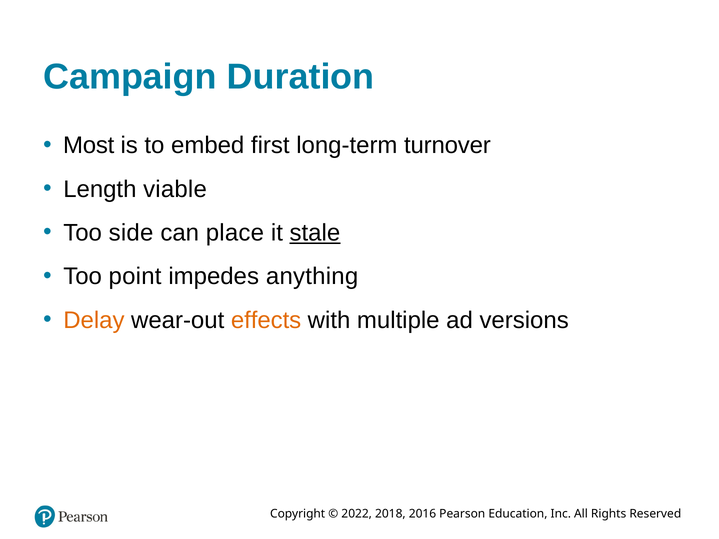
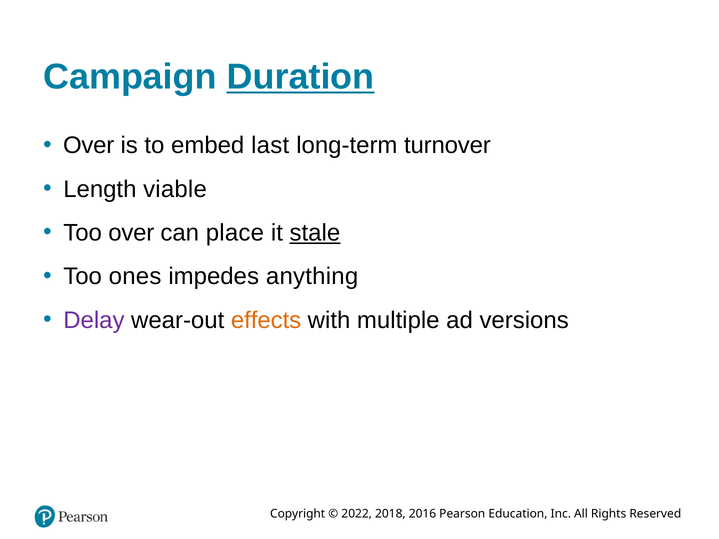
Duration underline: none -> present (301, 77)
Most: Most -> Over (89, 146)
first: first -> last (270, 146)
Too side: side -> over (131, 233)
point: point -> ones (135, 277)
Delay colour: orange -> purple (94, 320)
